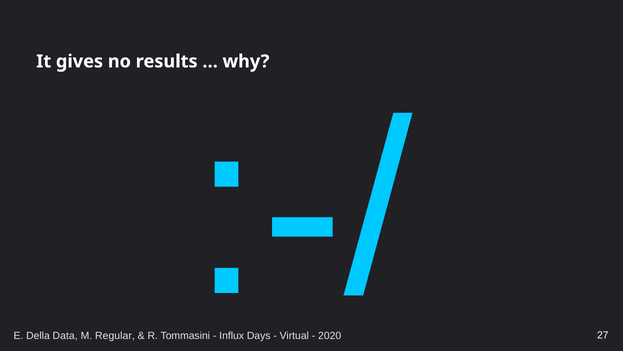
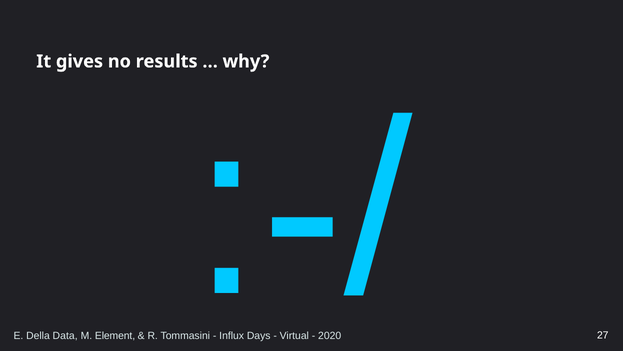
Regular: Regular -> Element (115, 335)
